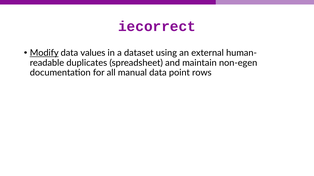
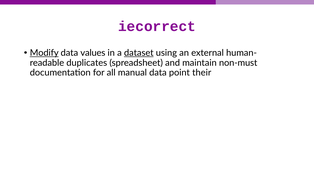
dataset underline: none -> present (139, 53)
non-egen: non-egen -> non-must (238, 63)
rows: rows -> their (202, 73)
